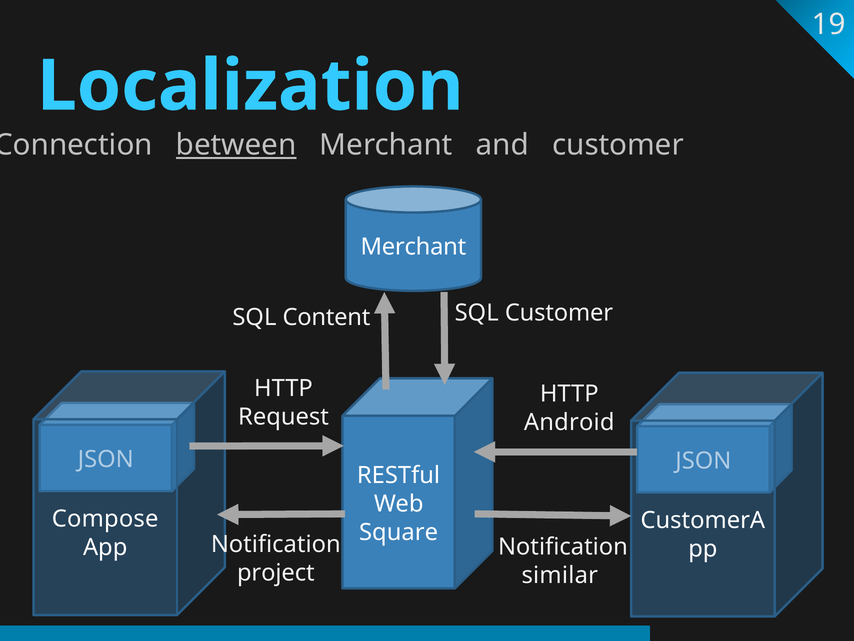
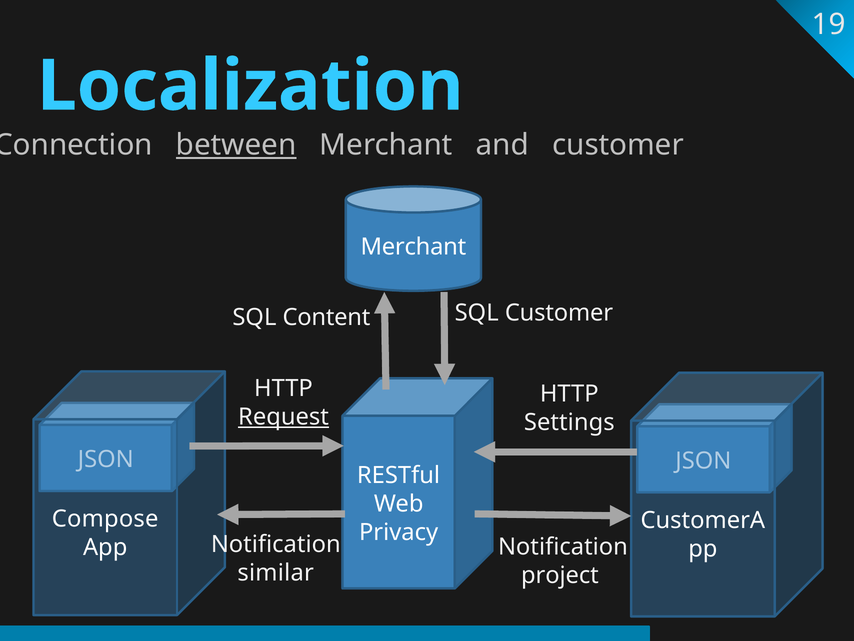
Request underline: none -> present (284, 417)
Android: Android -> Settings (569, 422)
Square: Square -> Privacy (399, 532)
project: project -> similar (276, 573)
similar: similar -> project (560, 575)
